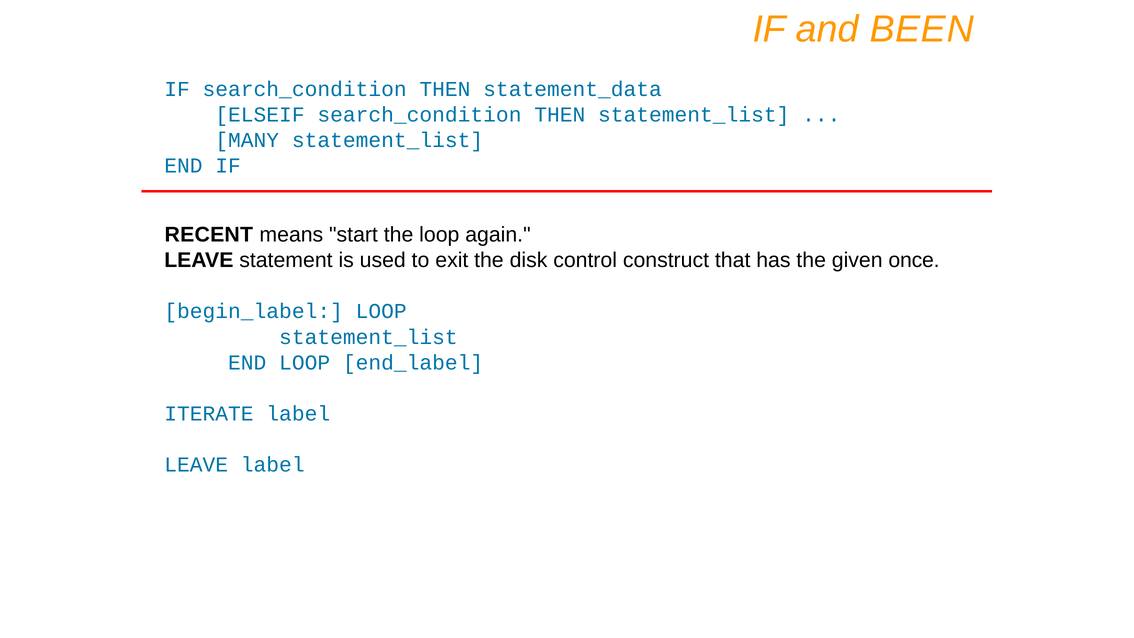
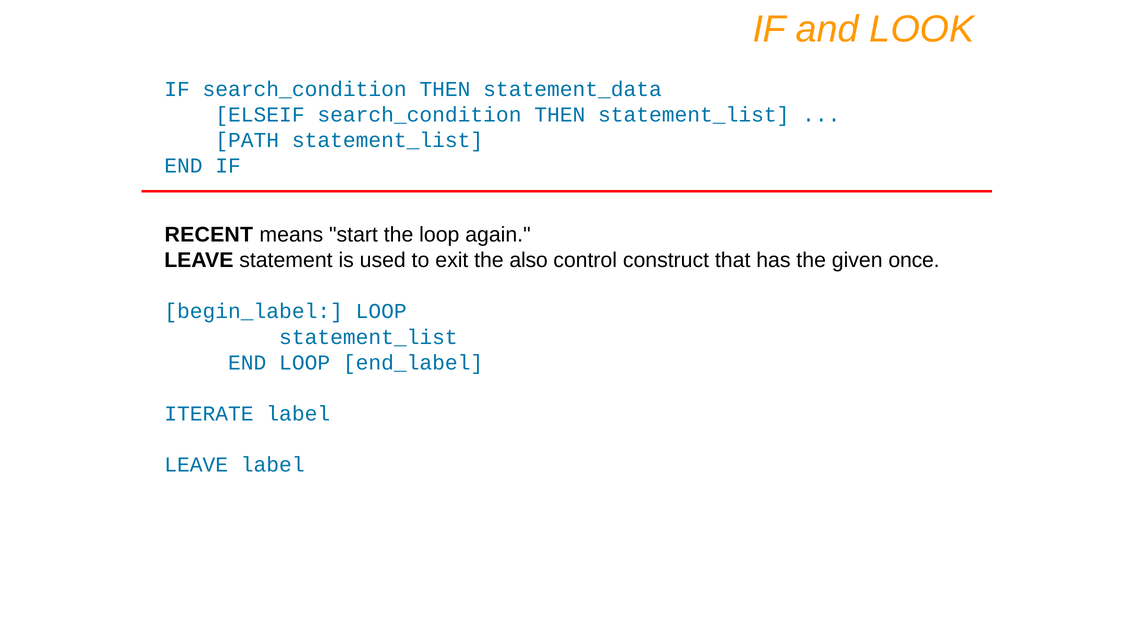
BEEN: BEEN -> LOOK (922, 30)
MANY: MANY -> PATH (247, 140)
disk: disk -> also (529, 260)
